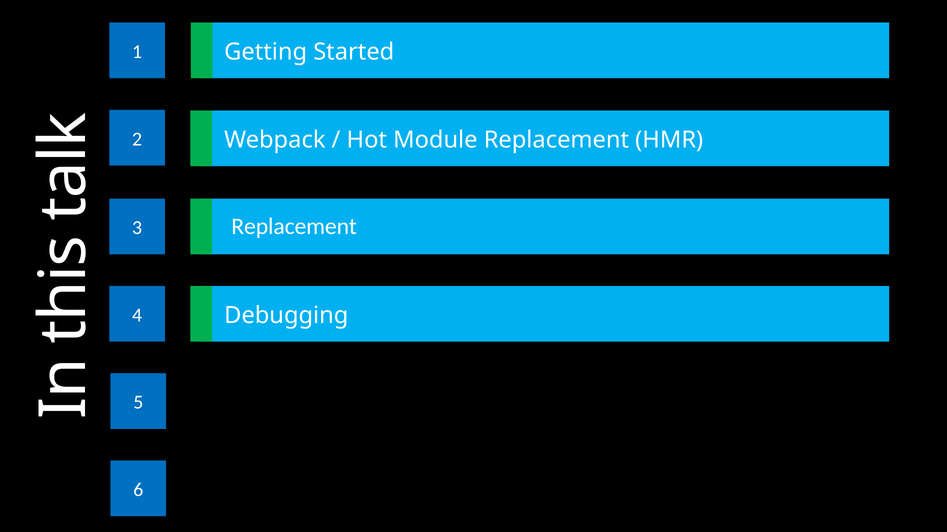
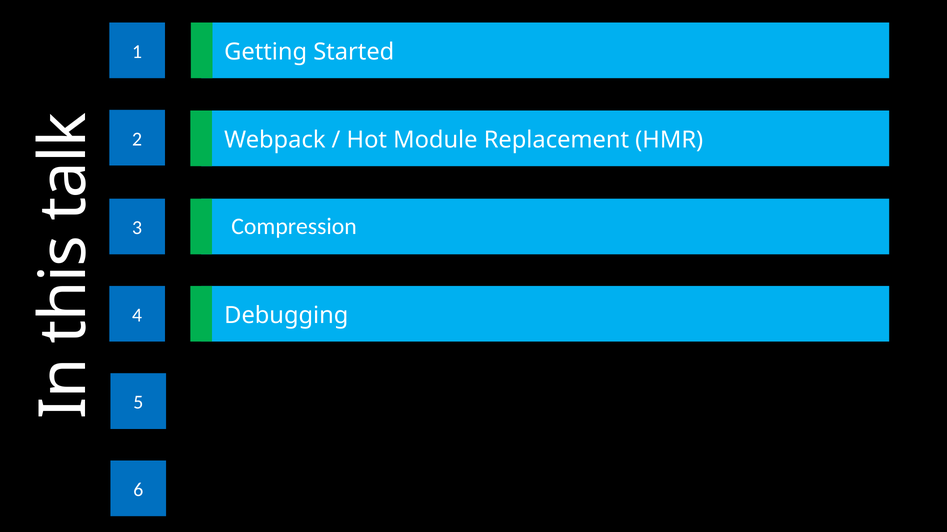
Replacement: Replacement -> Compression (294, 227)
